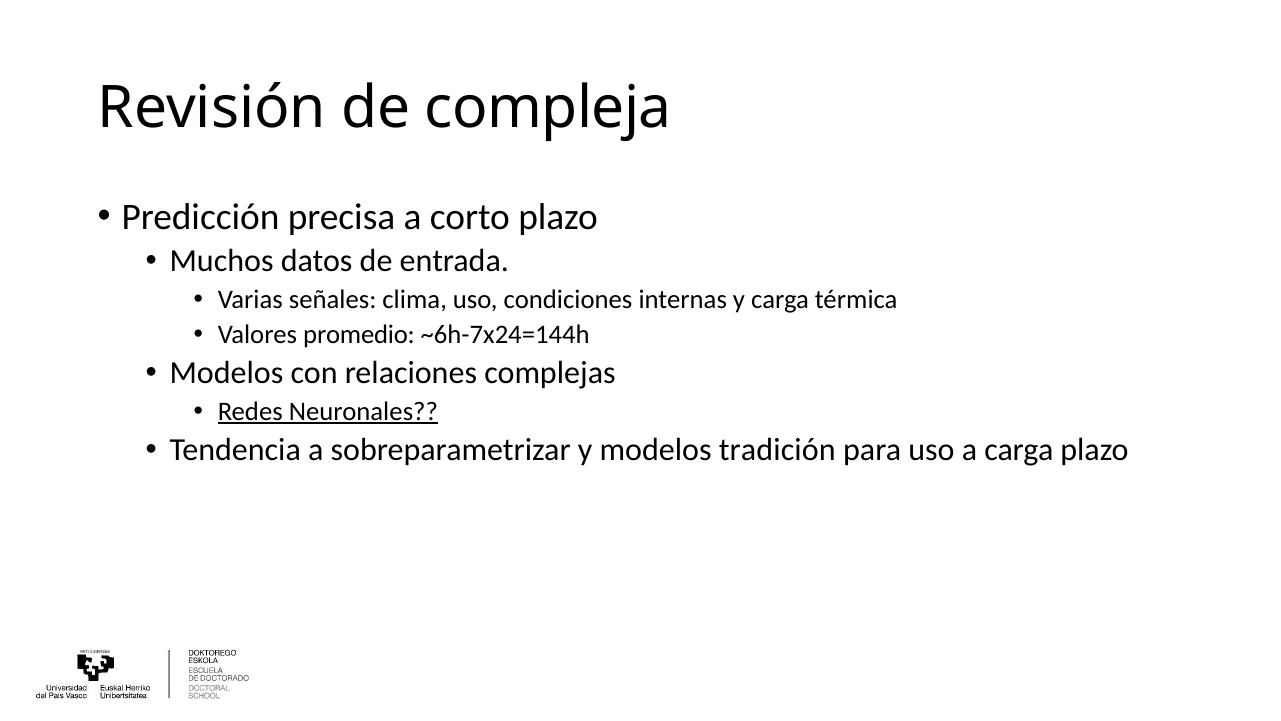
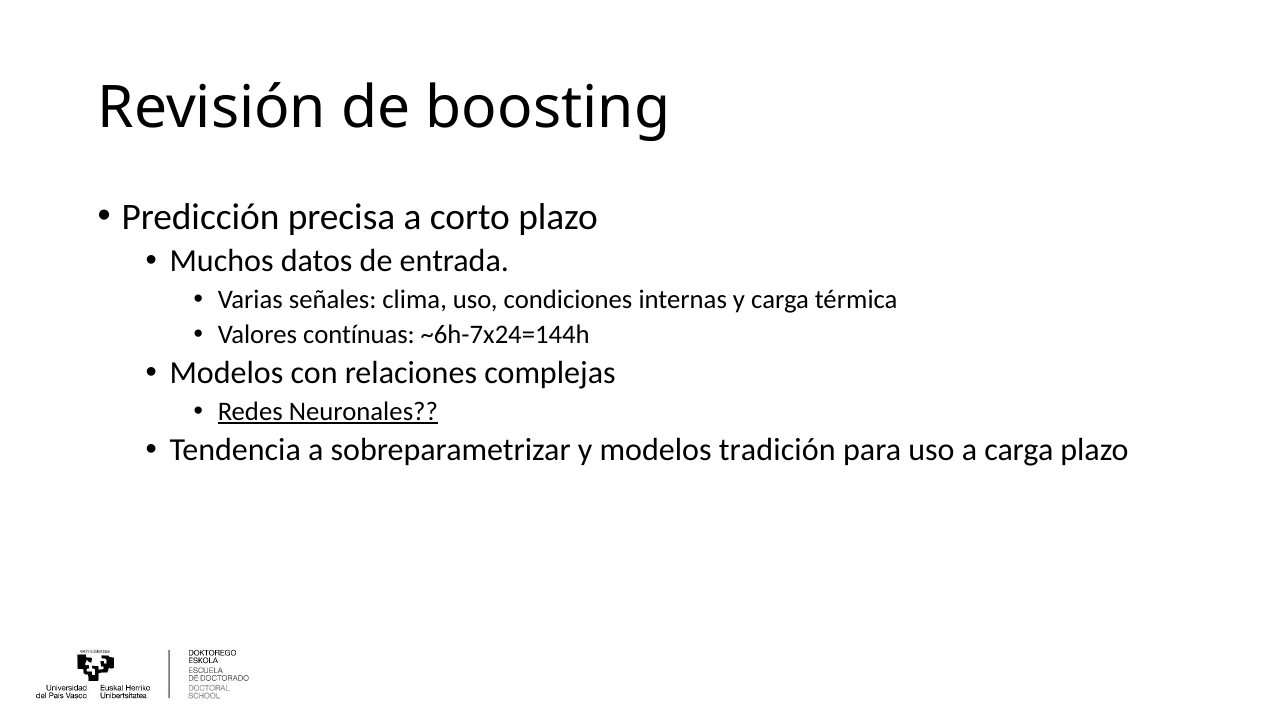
compleja: compleja -> boosting (548, 108)
promedio: promedio -> contínuas (359, 335)
